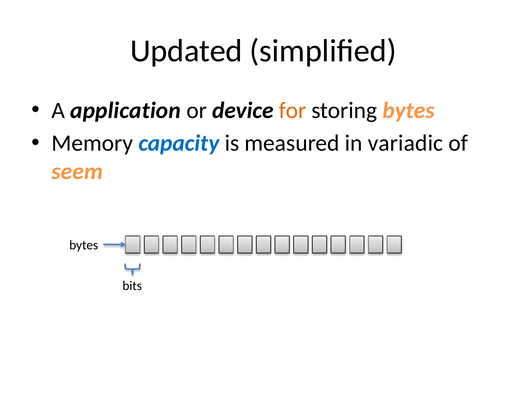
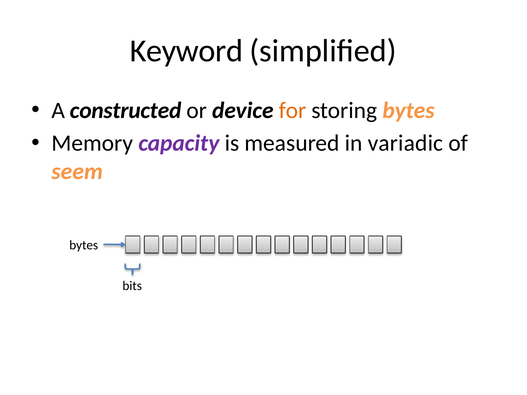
Updated: Updated -> Keyword (186, 51)
application: application -> constructed (126, 111)
capacity colour: blue -> purple (179, 143)
